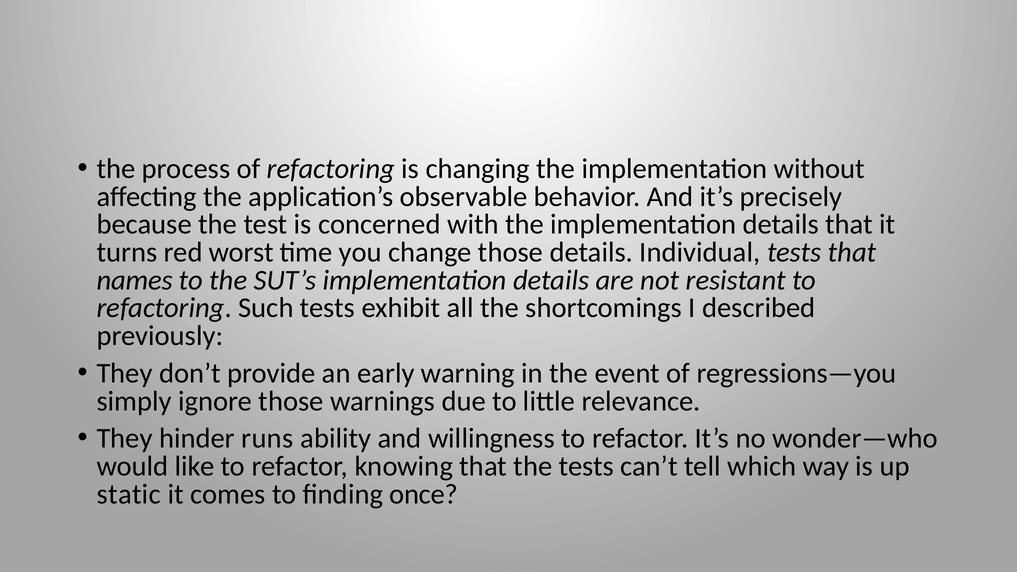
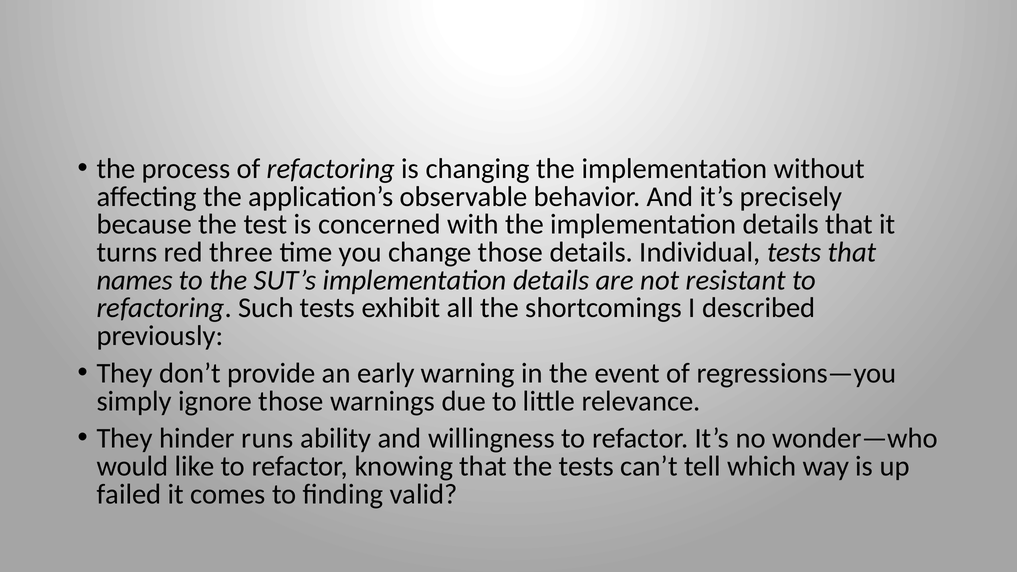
worst: worst -> three (241, 252)
static: static -> failed (129, 494)
once: once -> valid (423, 494)
